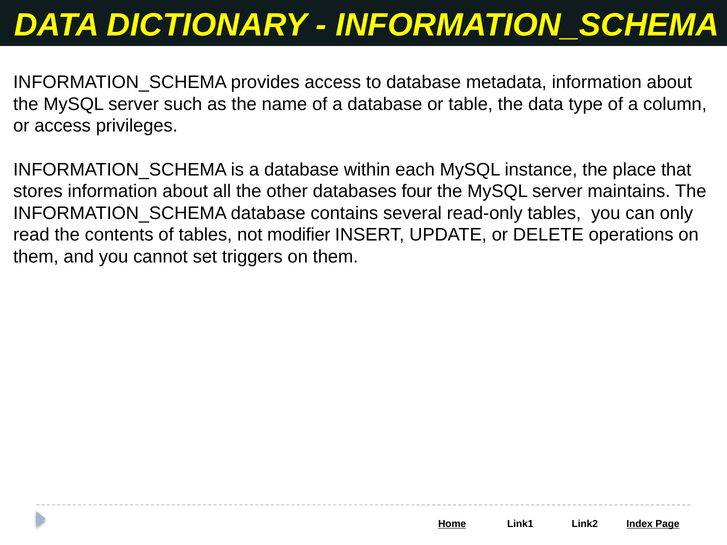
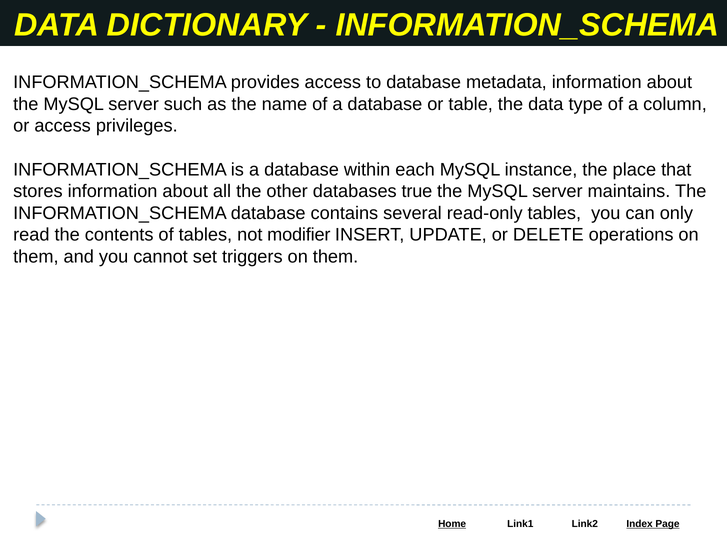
four: four -> true (417, 191)
